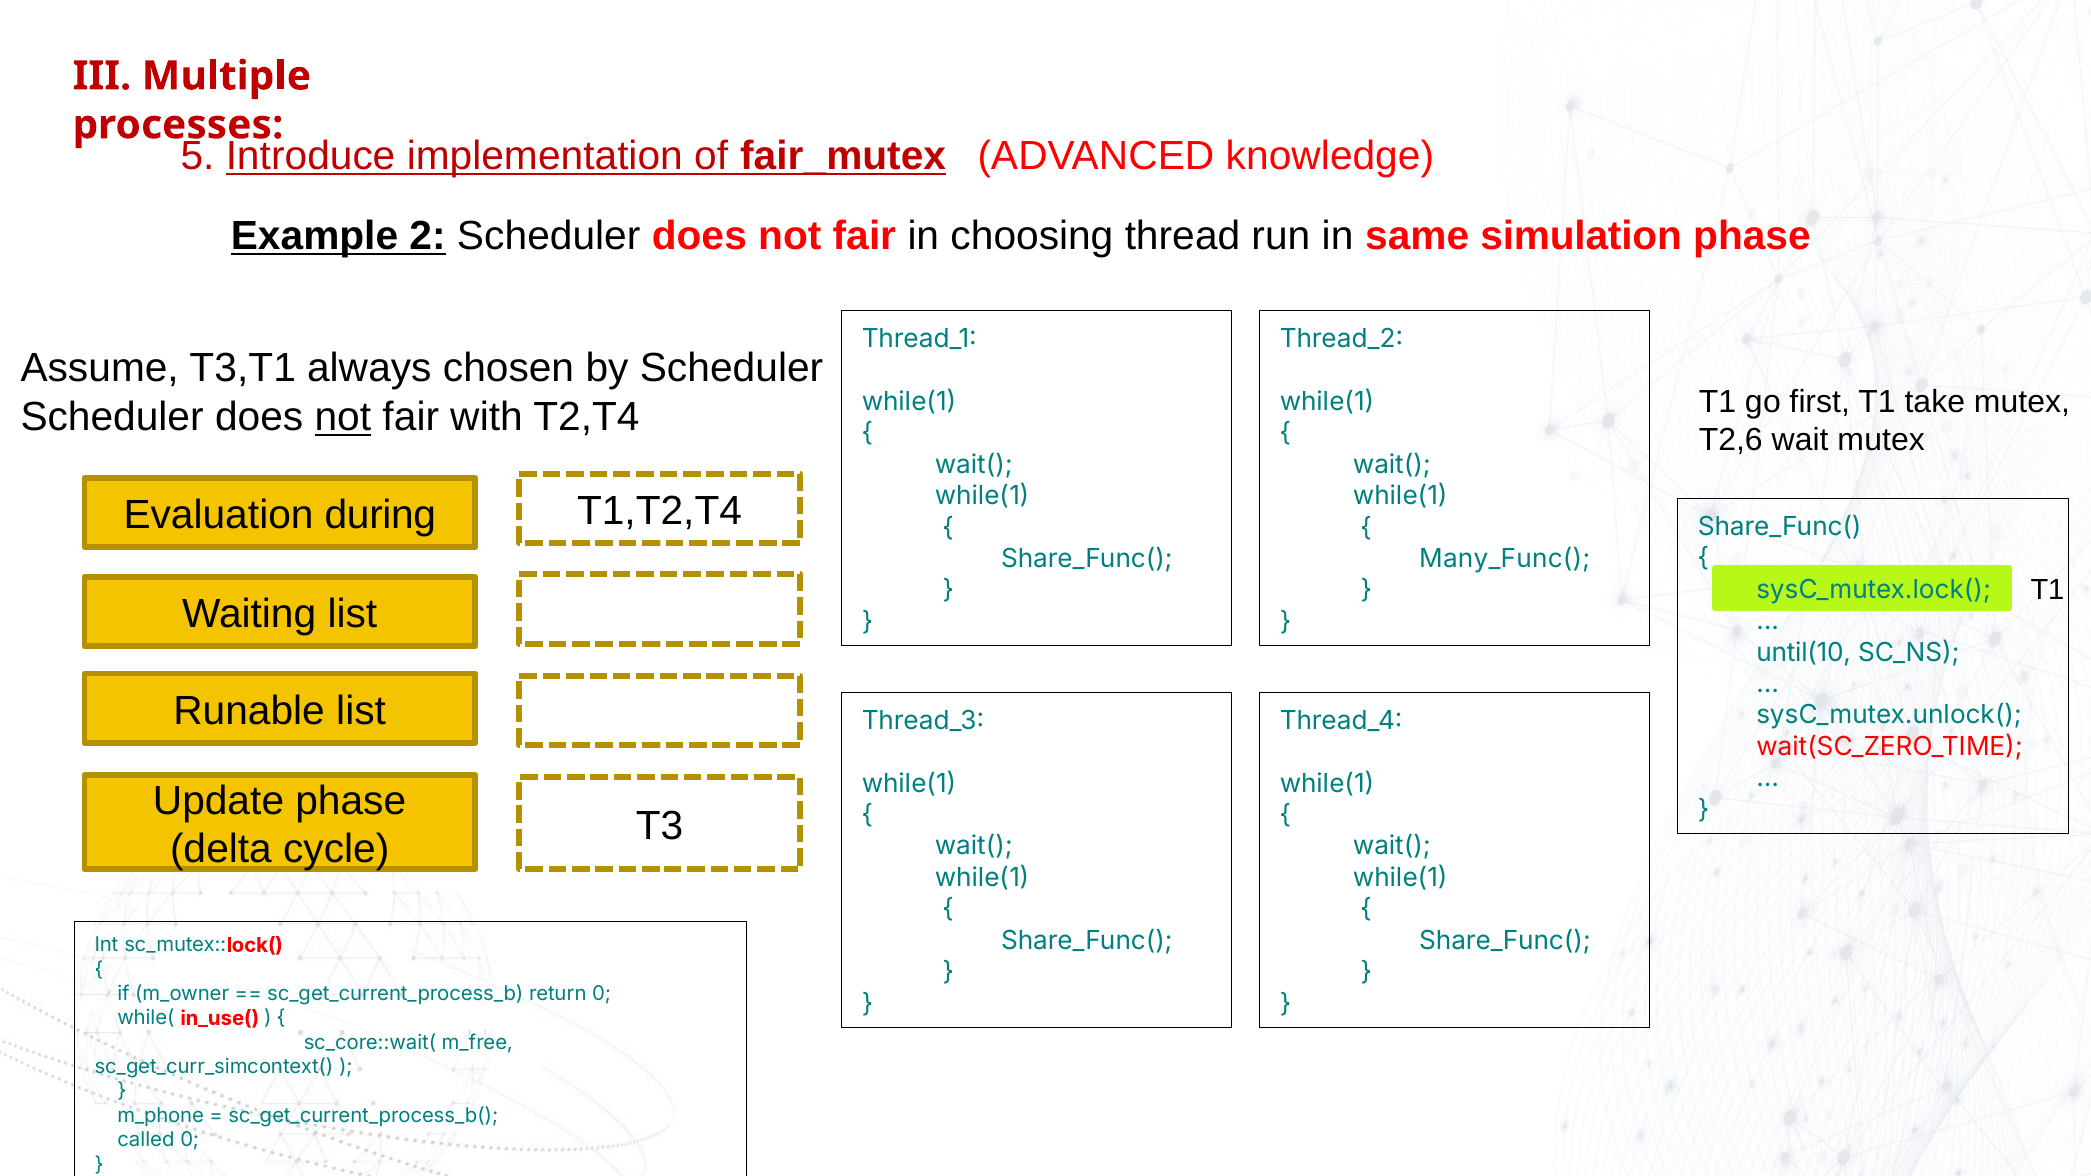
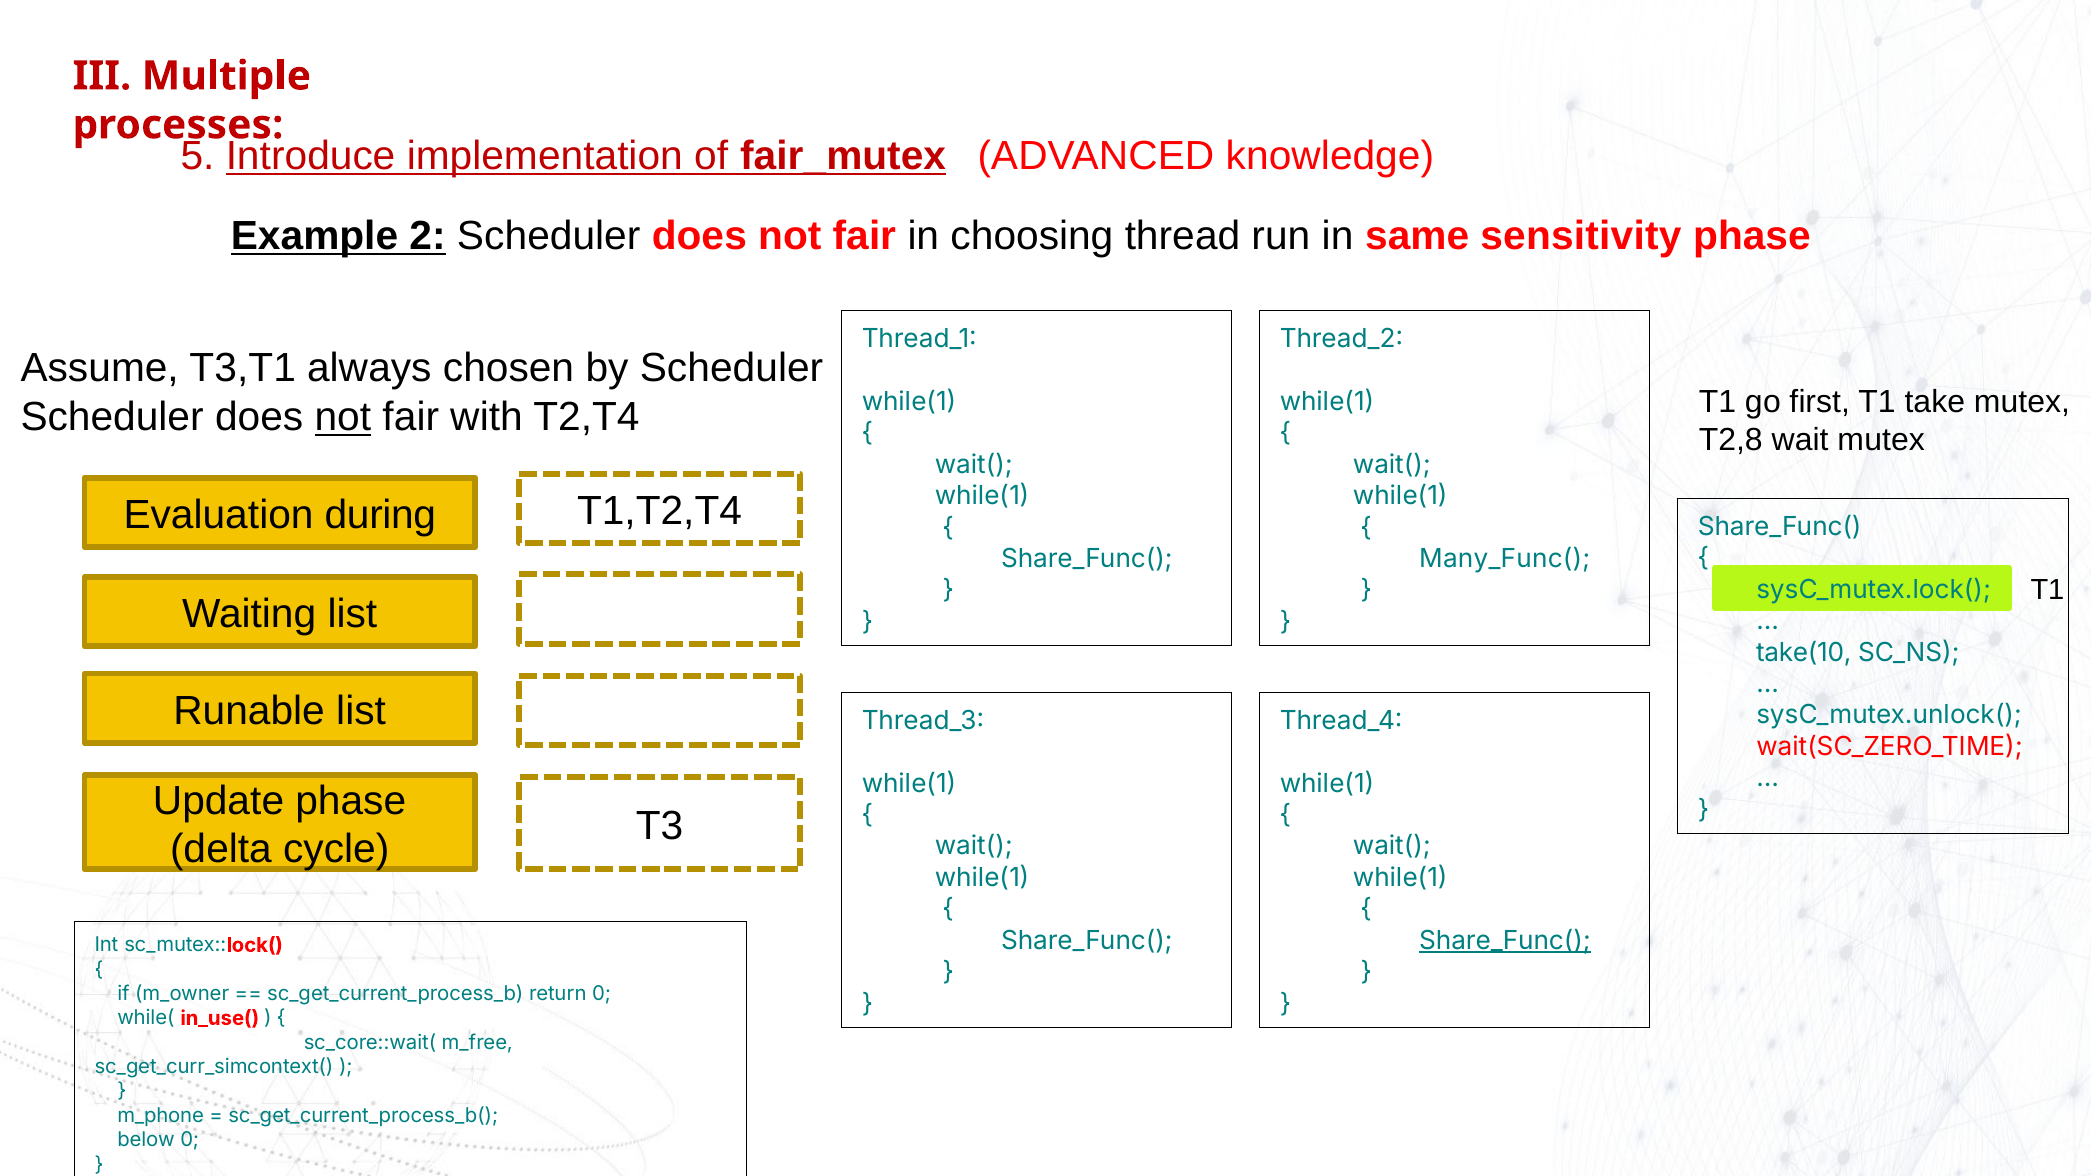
simulation: simulation -> sensitivity (1581, 236)
T2,6: T2,6 -> T2,8 (1731, 440)
until(10: until(10 -> take(10 (1804, 653)
Share_Func( underline: none -> present (1505, 941)
called: called -> below (146, 1140)
